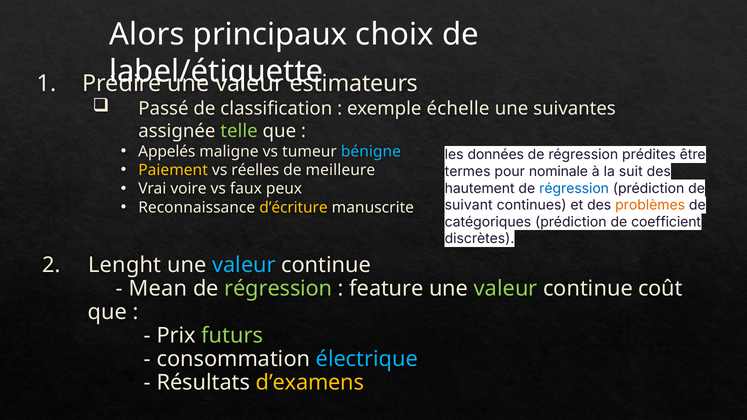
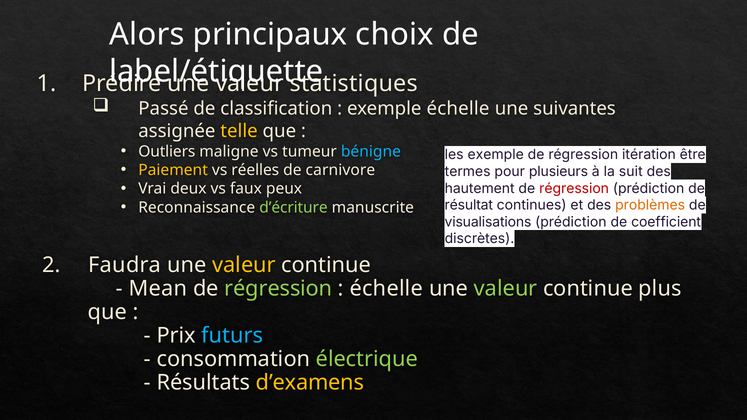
estimateurs: estimateurs -> statistiques (354, 83)
telle colour: light green -> yellow (239, 131)
Appelés: Appelés -> Outliers (167, 151)
les données: données -> exemple (496, 155)
prédites: prédites -> itération (649, 155)
meilleure: meilleure -> carnivore (340, 170)
nominale: nominale -> plusieurs (558, 172)
voire: voire -> deux (188, 189)
régression colour: blue -> red (574, 189)
d’écriture colour: yellow -> light green (294, 208)
suivant: suivant -> résultat (469, 205)
catégoriques: catégoriques -> visualisations (488, 222)
Lenght: Lenght -> Faudra (125, 265)
valeur colour: light blue -> yellow (244, 265)
feature: feature -> échelle (386, 289)
coût: coût -> plus (660, 289)
futurs colour: light green -> light blue (232, 336)
électrique colour: light blue -> light green (367, 359)
